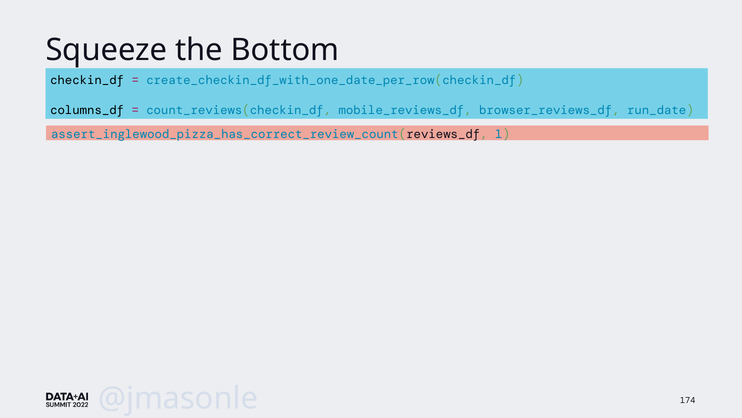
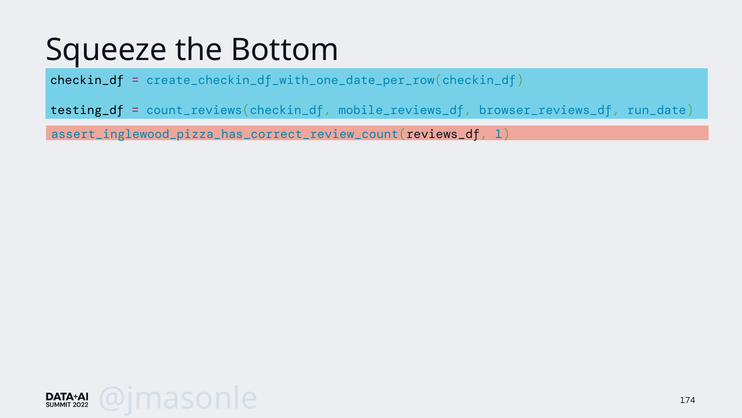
columns_df: columns_df -> testing_df (87, 110)
